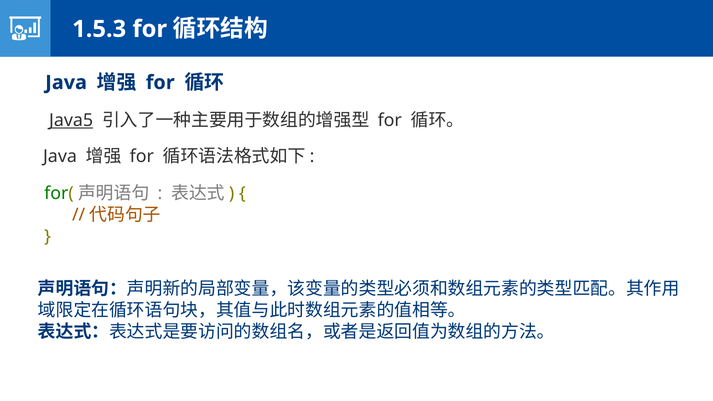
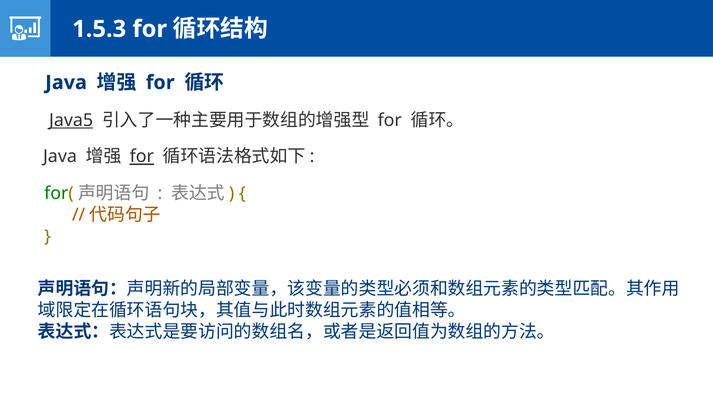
for underline: none -> present (142, 157)
